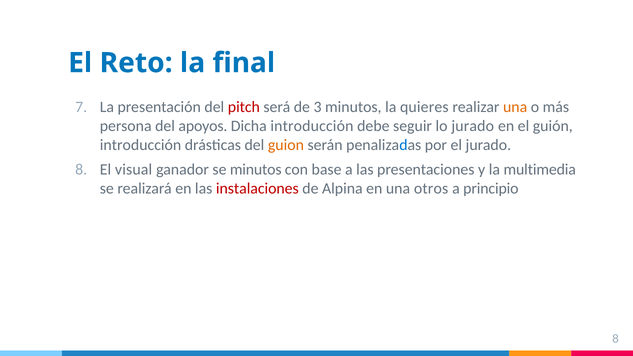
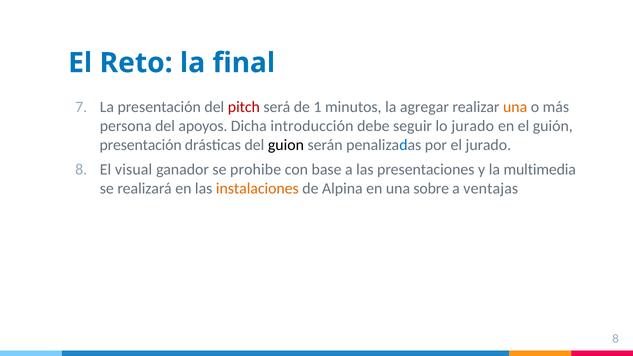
3: 3 -> 1 (318, 107)
quieres: quieres -> agregar (424, 107)
introducción: introducción -> presentación (141, 145)
guion colour: orange -> black (286, 145)
se minutos: minutos -> prohibe (256, 169)
instalaciones colour: red -> orange (257, 188)
otros: otros -> sobre (431, 188)
principio: principio -> ventajas (491, 188)
